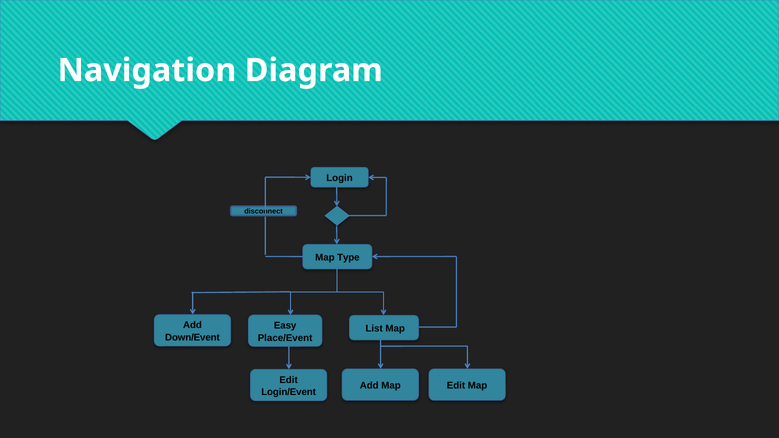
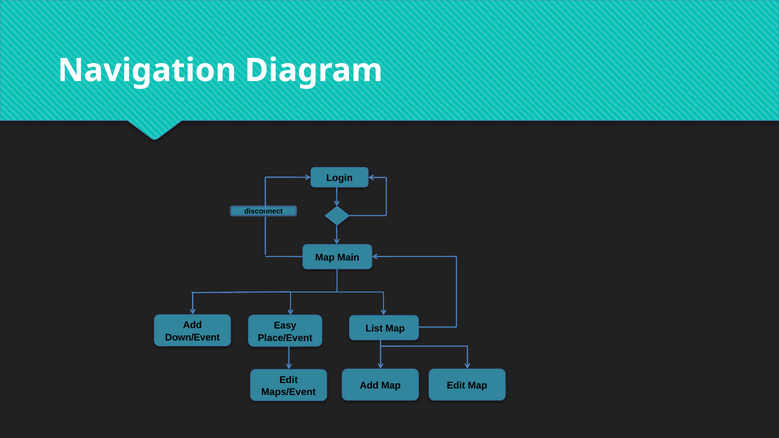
Type: Type -> Main (348, 258)
Login/Event: Login/Event -> Maps/Event (289, 392)
